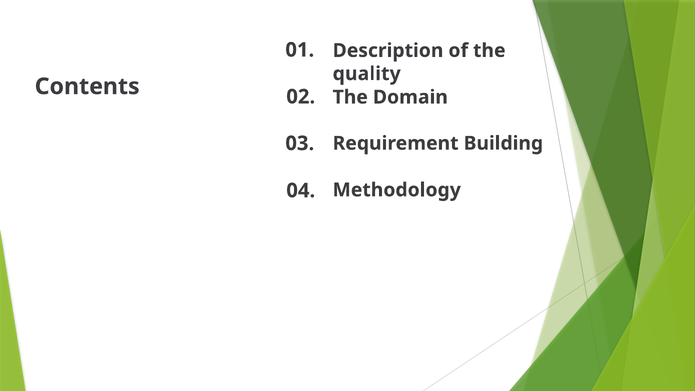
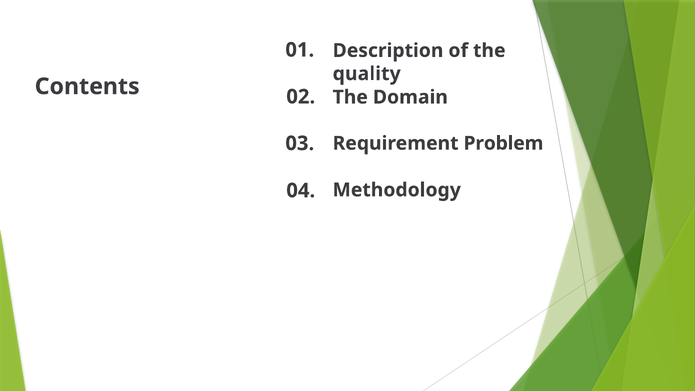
Building: Building -> Problem (503, 143)
